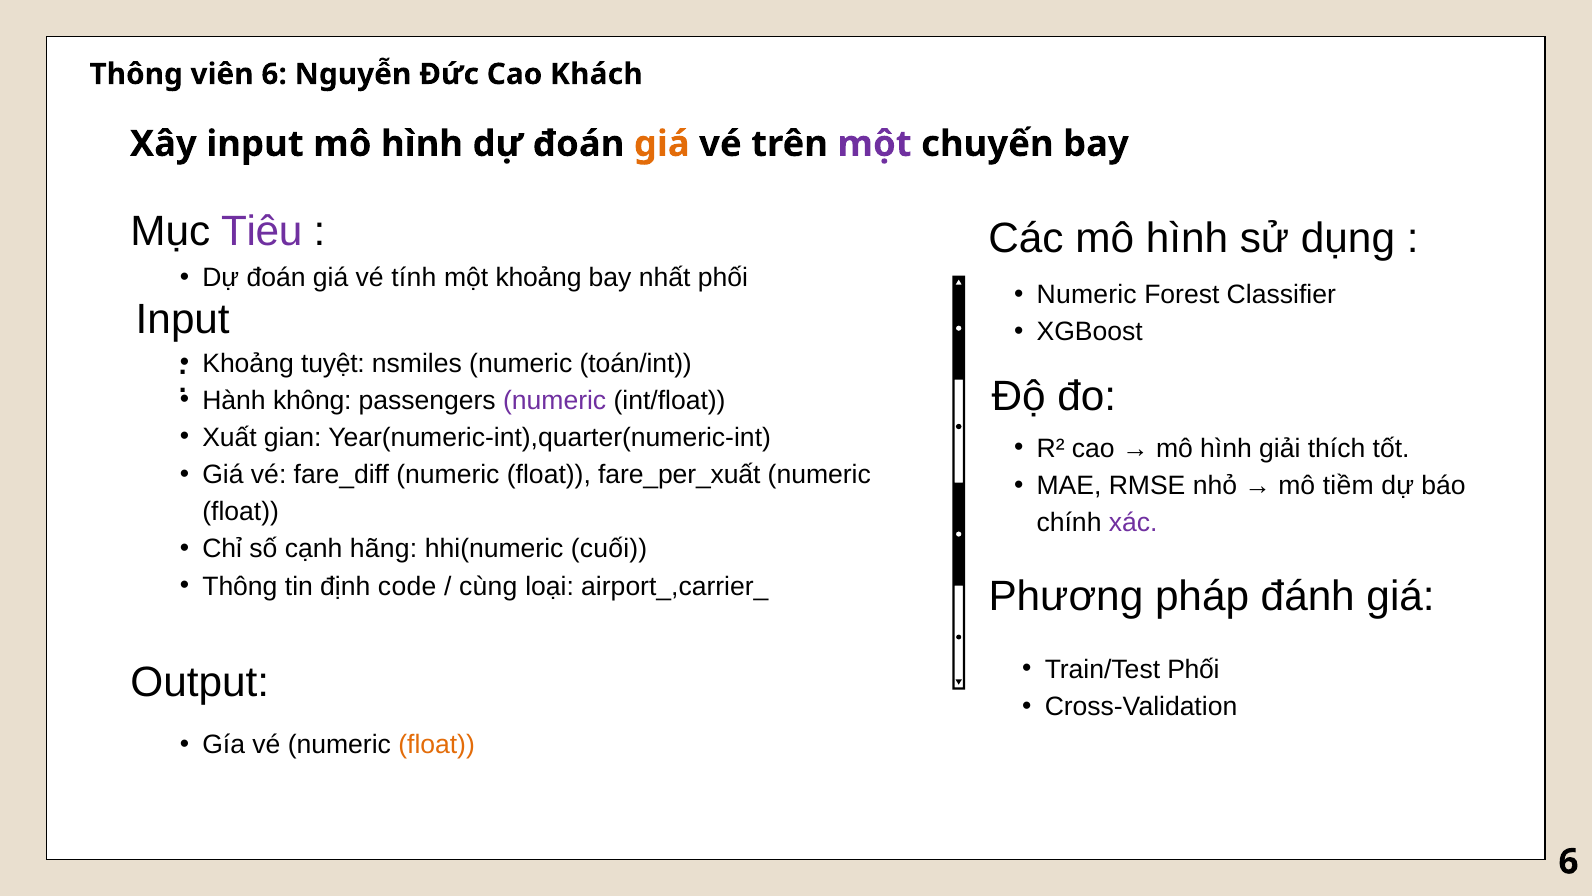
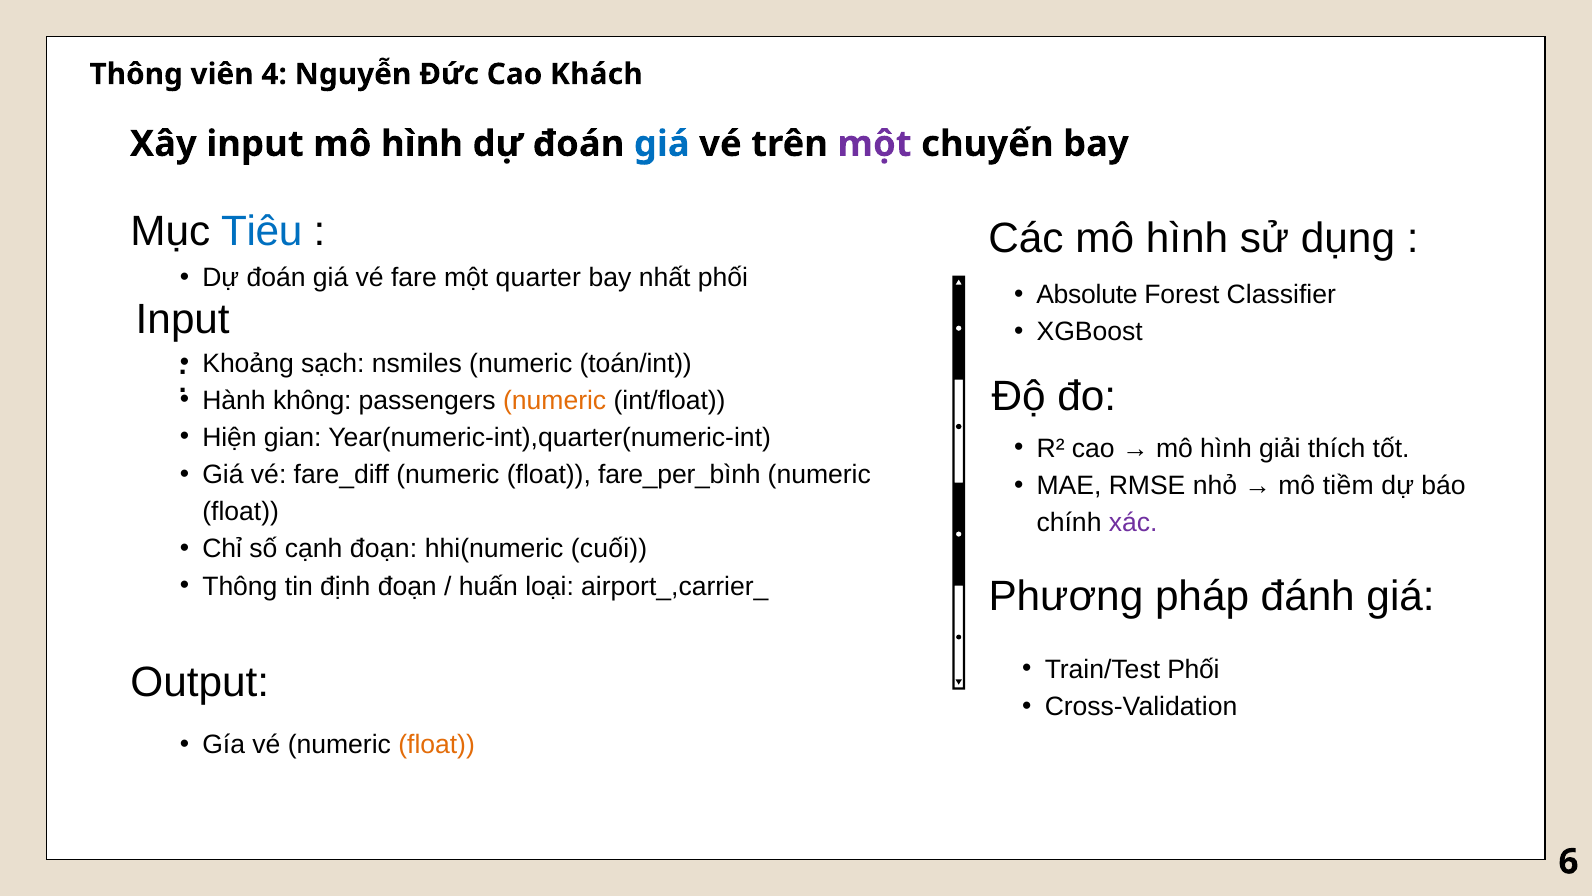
viên 6: 6 -> 4 (274, 74)
giá colour: orange -> blue (662, 144)
Tiêu colour: purple -> blue (262, 231)
tính: tính -> fare (414, 278)
một khoảng: khoảng -> quarter (538, 278)
Numeric: Numeric -> Absolute (1087, 295)
tuyệt: tuyệt -> sạch (333, 363)
numeric colour: purple -> orange (555, 400)
Xuất: Xuất -> Hiện (229, 437)
fare_per_xuất: fare_per_xuất -> fare_per_bình (679, 475)
cạnh hãng: hãng -> đoạn (383, 549)
định code: code -> đoạn (407, 586)
cùng: cùng -> huấn (488, 586)
